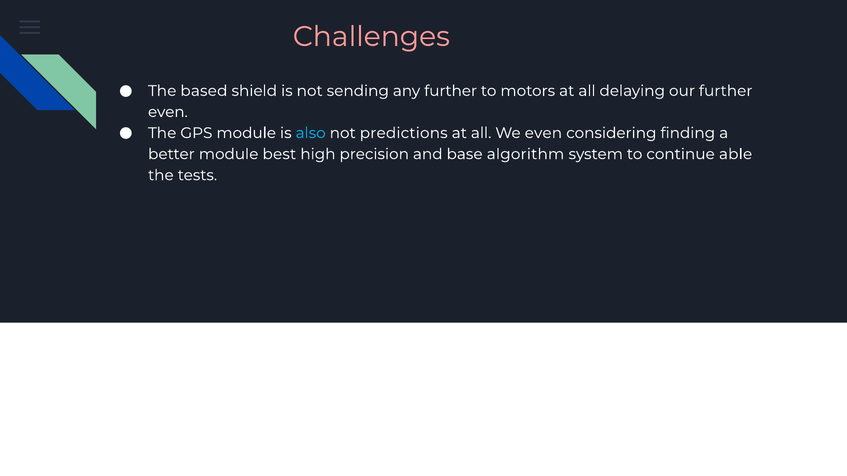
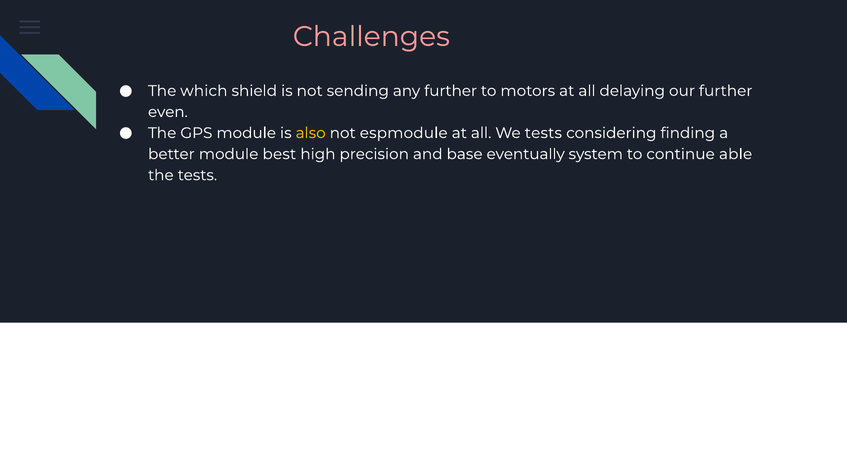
based: based -> which (204, 91)
also colour: light blue -> yellow (311, 133)
predictions: predictions -> espmodule (404, 133)
We even: even -> tests (543, 133)
algorithm: algorithm -> eventually (526, 154)
